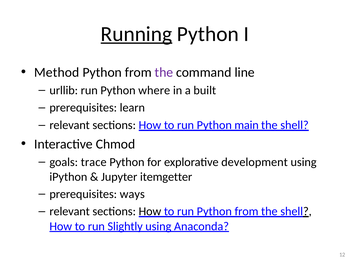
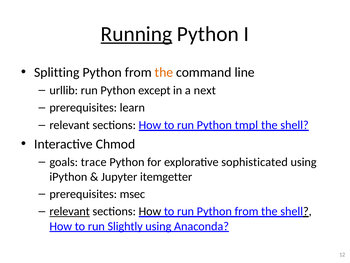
Method: Method -> Splitting (57, 72)
the colour: purple -> orange (164, 72)
where: where -> except (154, 90)
built: built -> next (205, 90)
main: main -> tmpl (246, 125)
development: development -> sophisticated (255, 162)
ways: ways -> msec (132, 194)
relevant underline: none -> present (70, 211)
